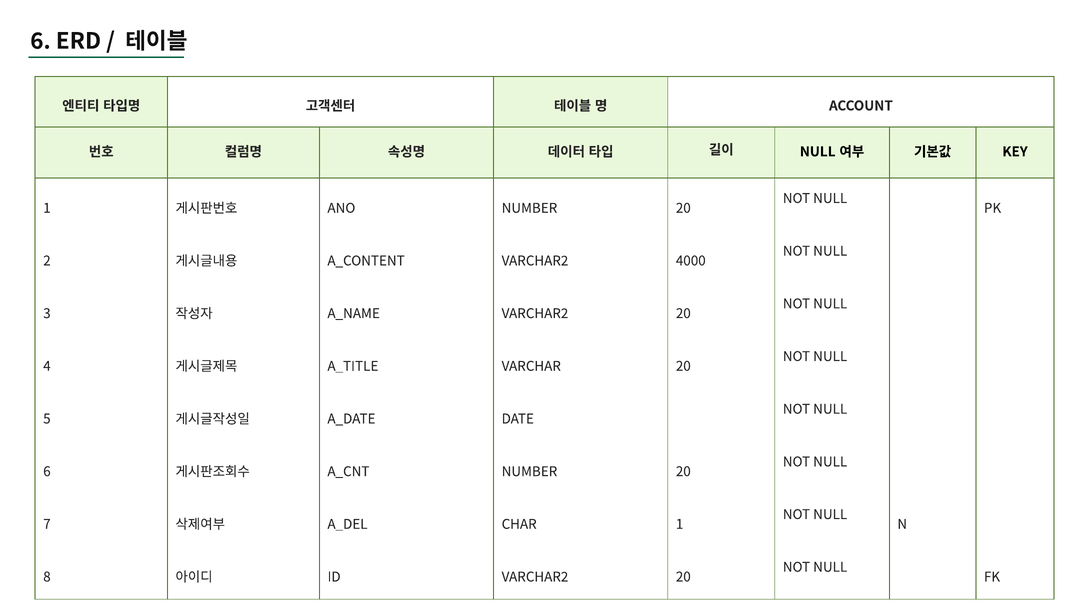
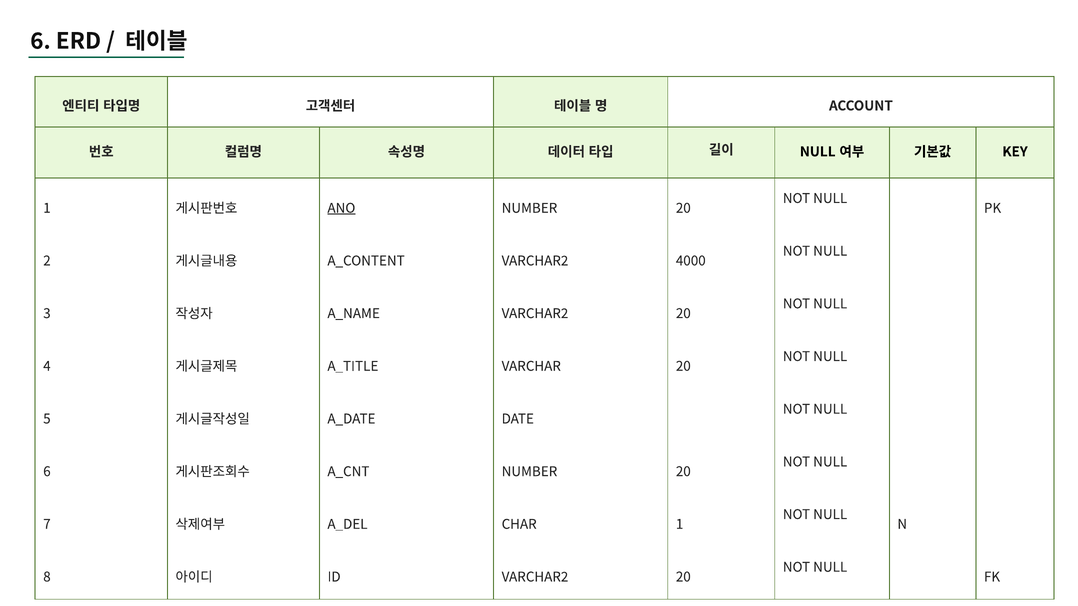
ANO underline: none -> present (341, 208)
